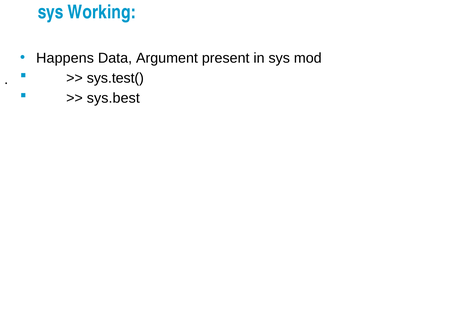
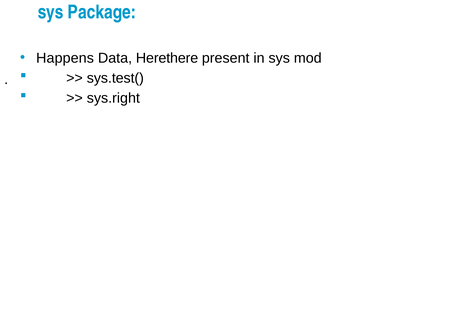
Working: Working -> Package (102, 12)
Argument: Argument -> Herethere (167, 58)
sys.best: sys.best -> sys.right (113, 98)
